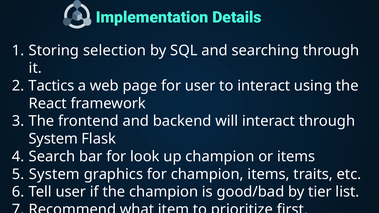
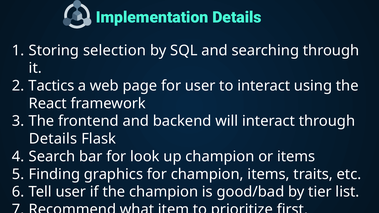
System: System -> Details (53, 139)
System: System -> Finding (54, 174)
